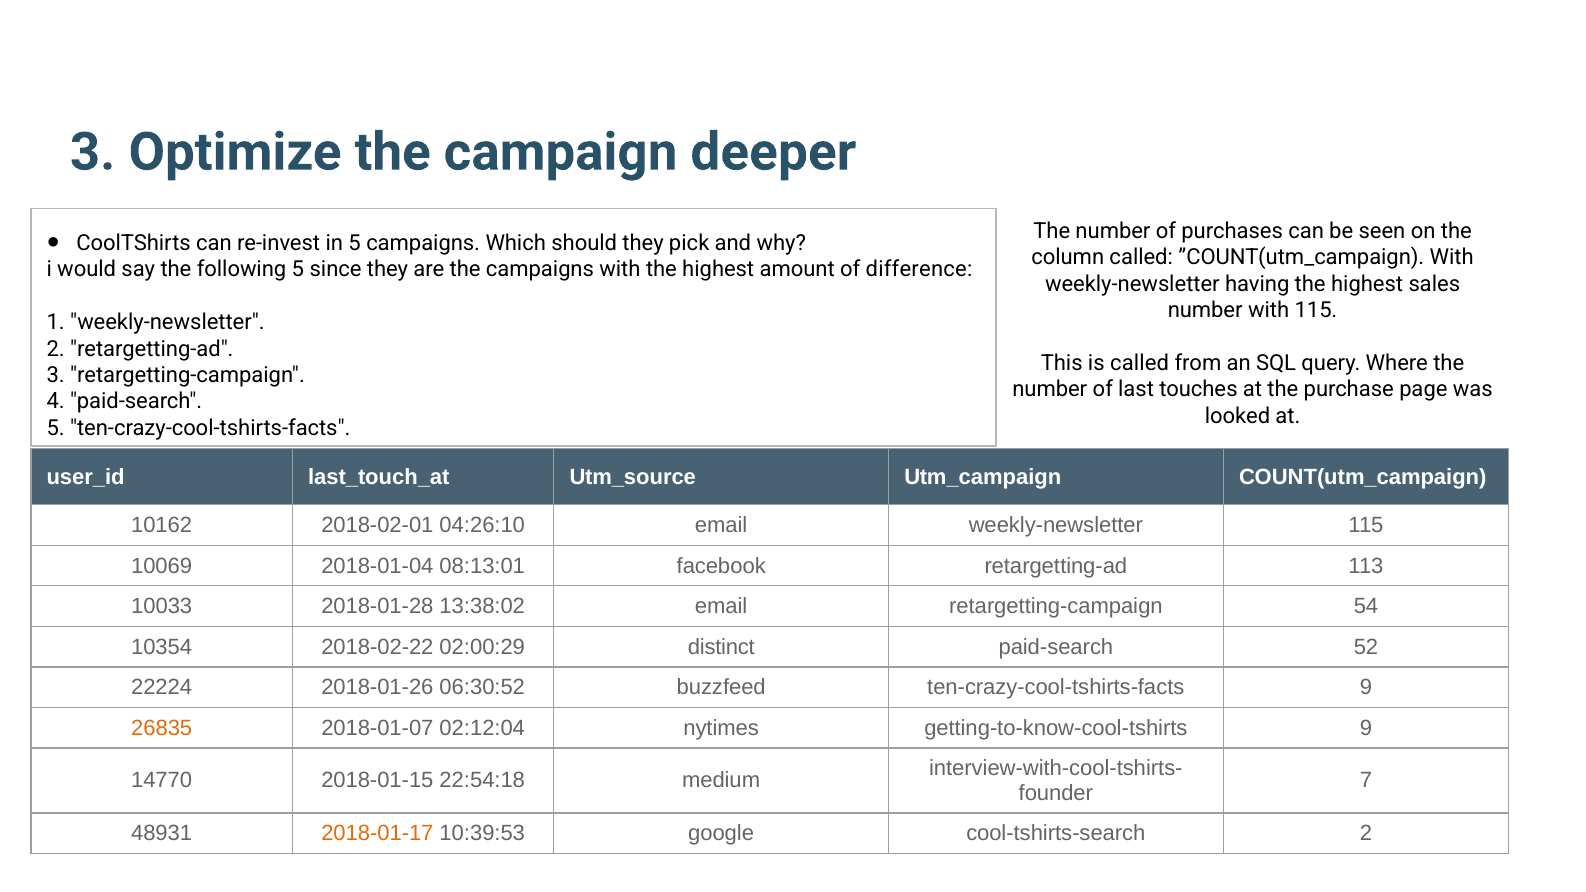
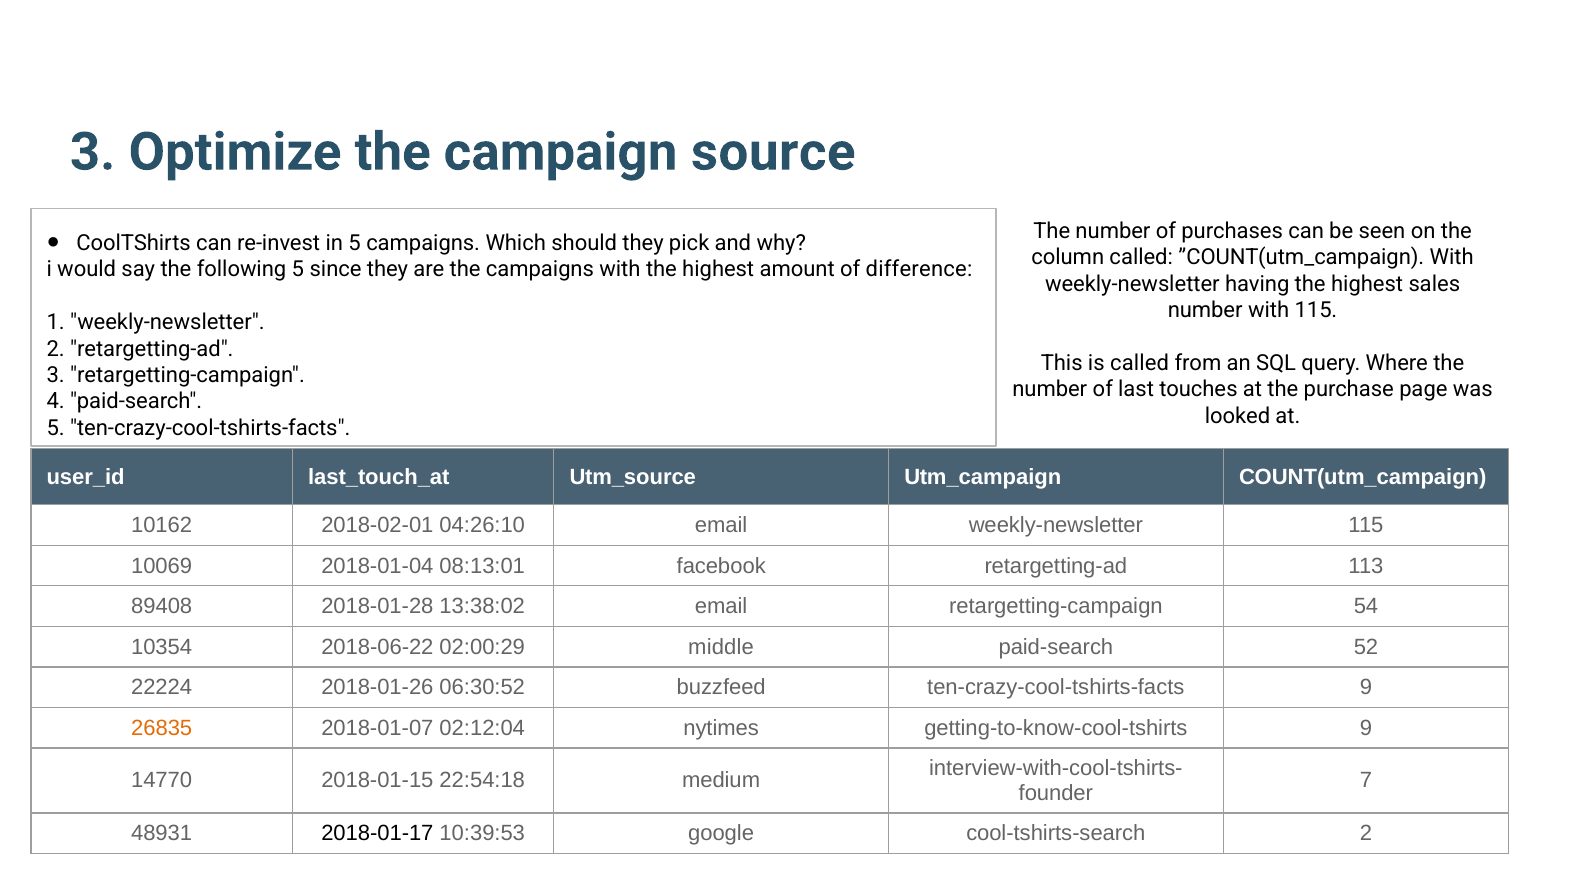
deeper: deeper -> source (773, 152)
10033: 10033 -> 89408 (162, 606)
2018-02-22: 2018-02-22 -> 2018-06-22 (377, 647)
distinct: distinct -> middle (721, 647)
2018-01-17 colour: orange -> black (377, 834)
